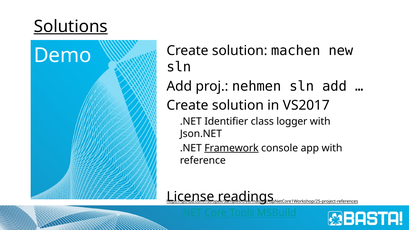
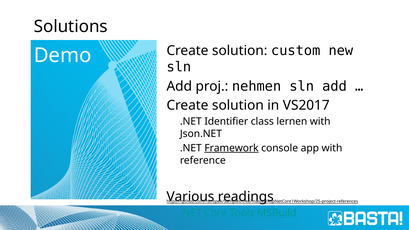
Solutions underline: present -> none (71, 26)
machen: machen -> custom (296, 51)
logger: logger -> lernen (292, 121)
License: License -> Various (190, 197)
